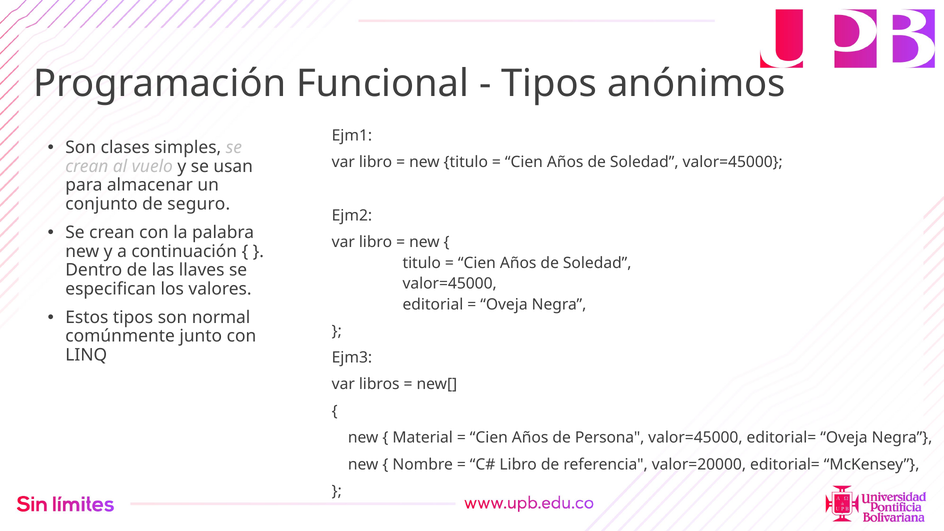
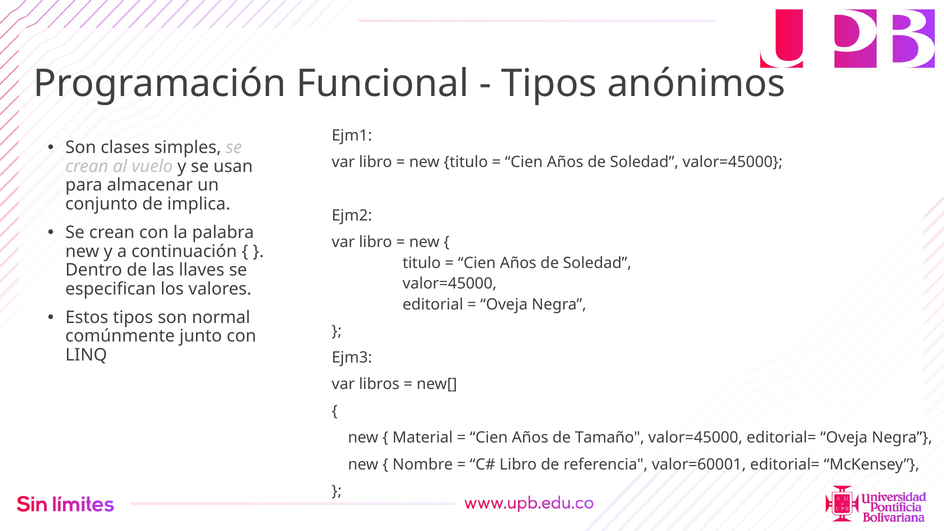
seguro: seguro -> implica (199, 204)
Persona: Persona -> Tamaño (610, 438)
valor=20000: valor=20000 -> valor=60001 (699, 464)
